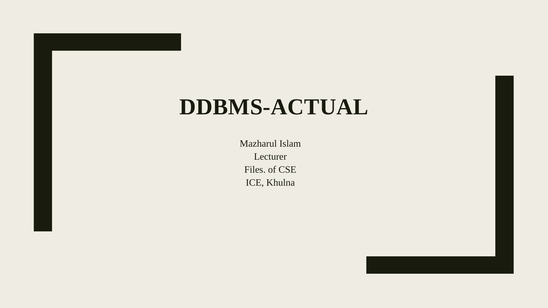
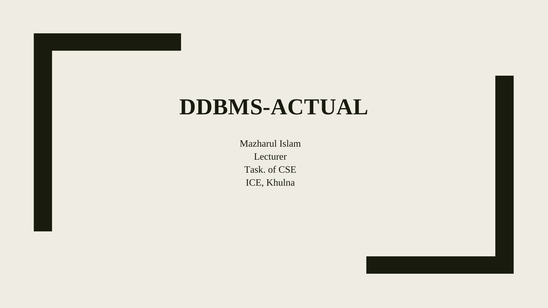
Files: Files -> Task (255, 170)
